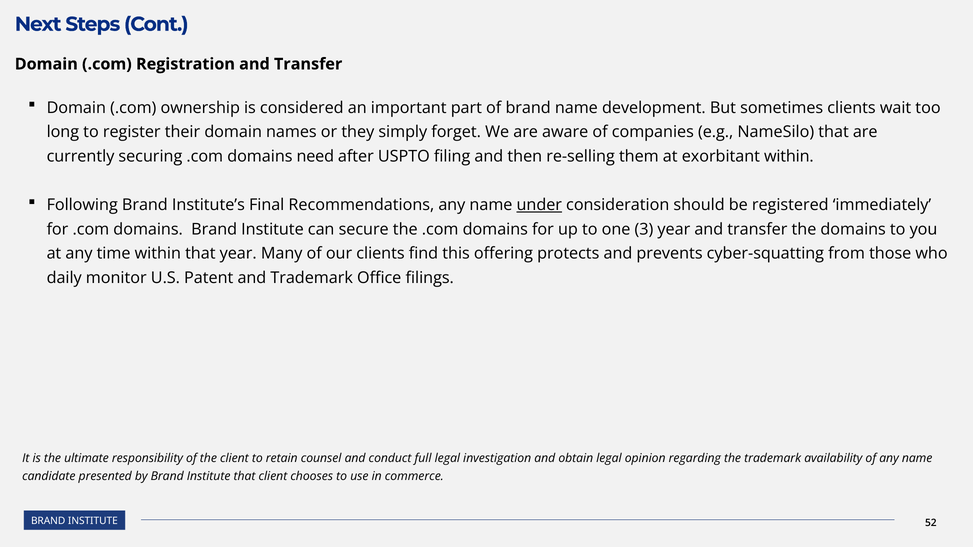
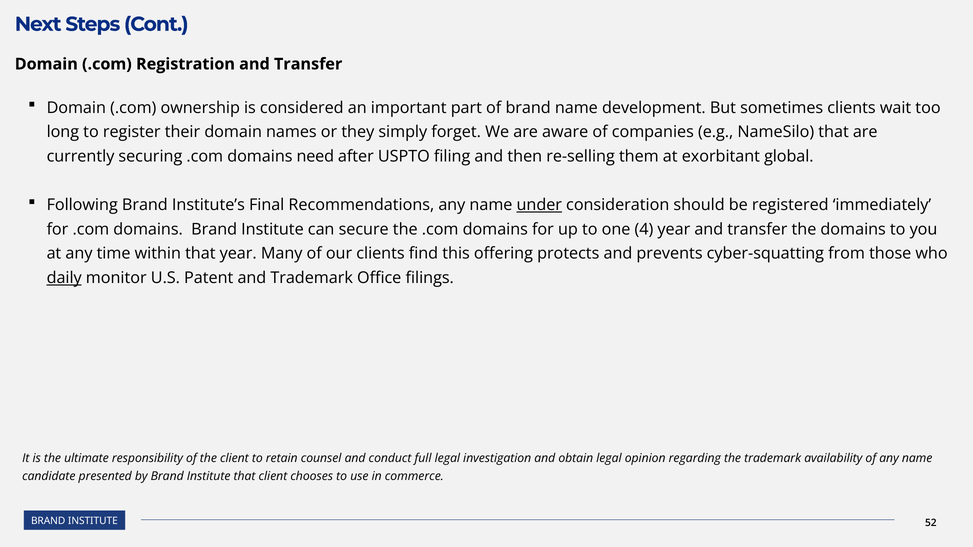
exorbitant within: within -> global (789, 156)
3: 3 -> 4 (644, 229)
daily underline: none -> present (64, 278)
